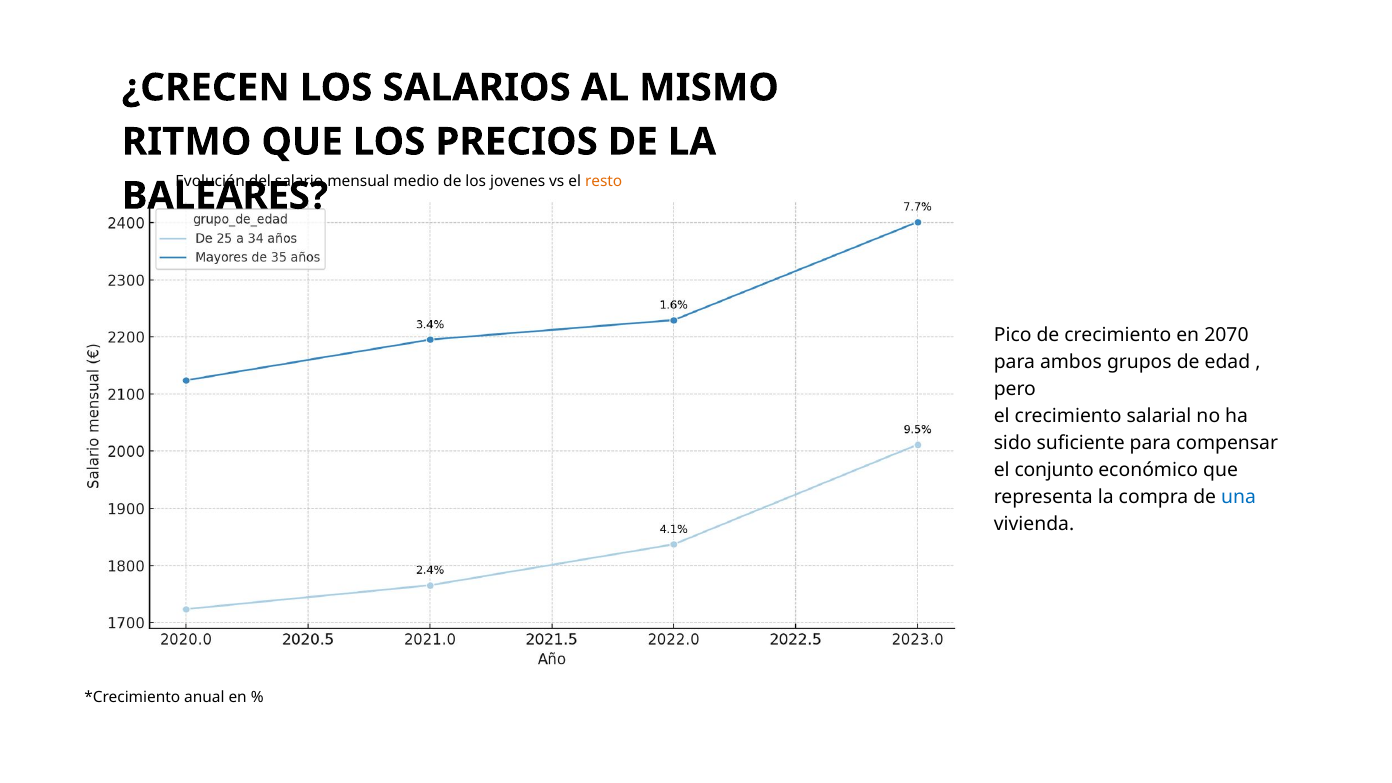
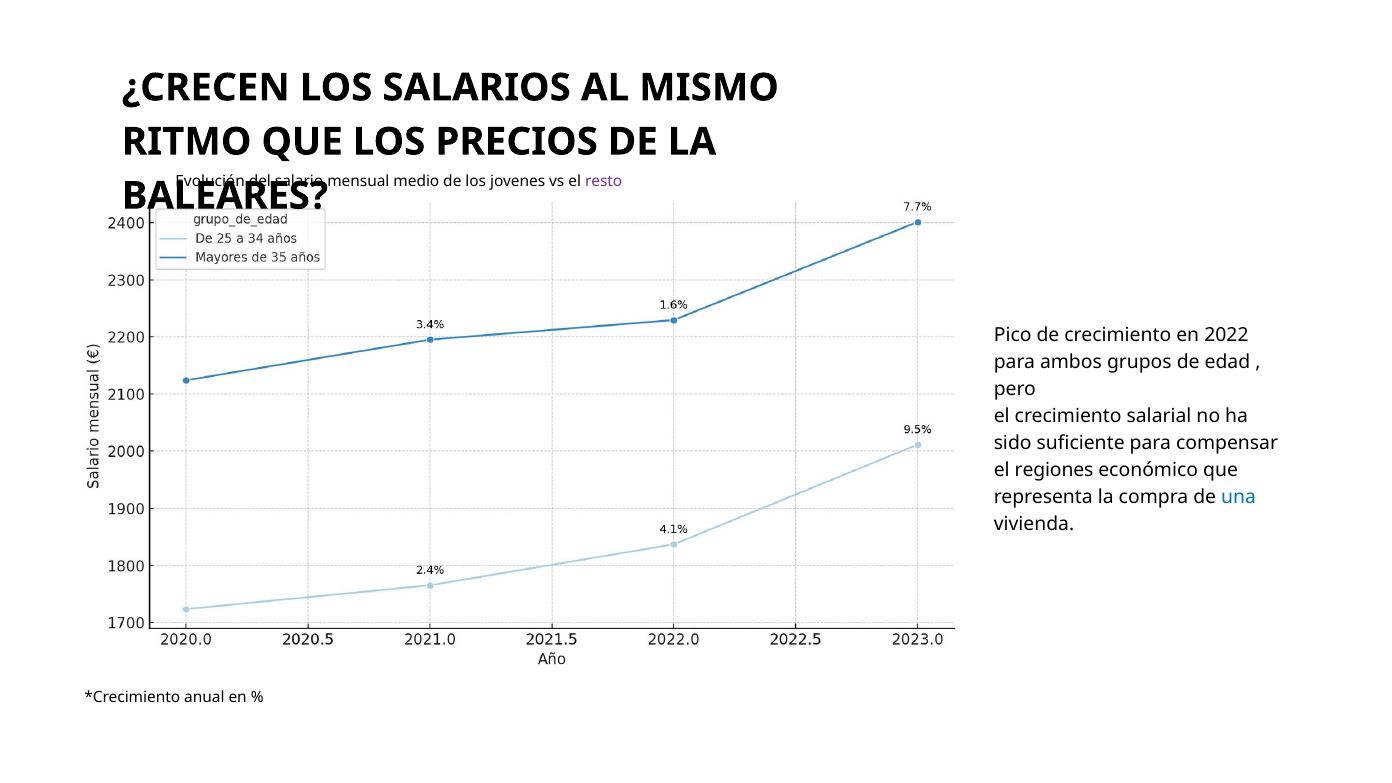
resto colour: orange -> purple (604, 182)
2070: 2070 -> 2022 (1226, 335)
conjunto: conjunto -> regiones (1054, 470)
